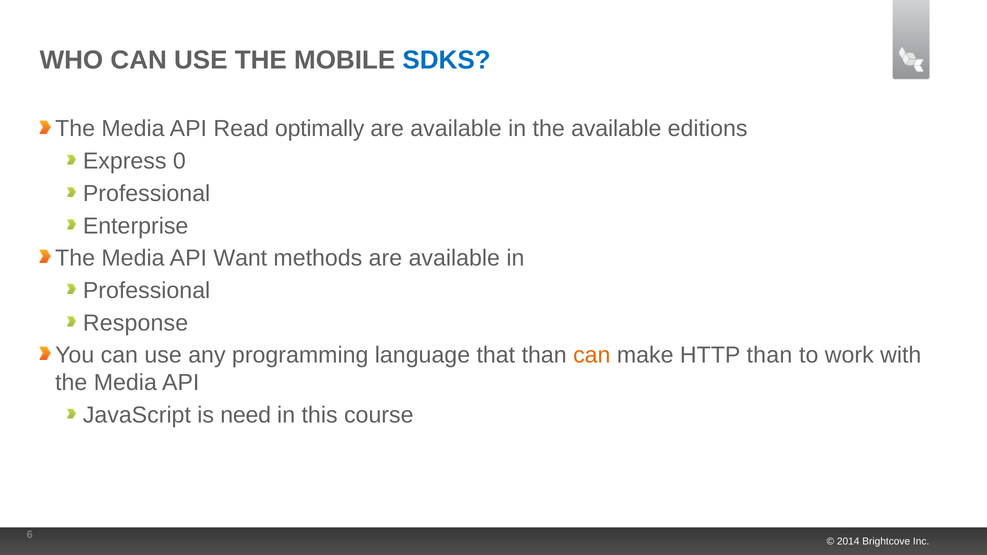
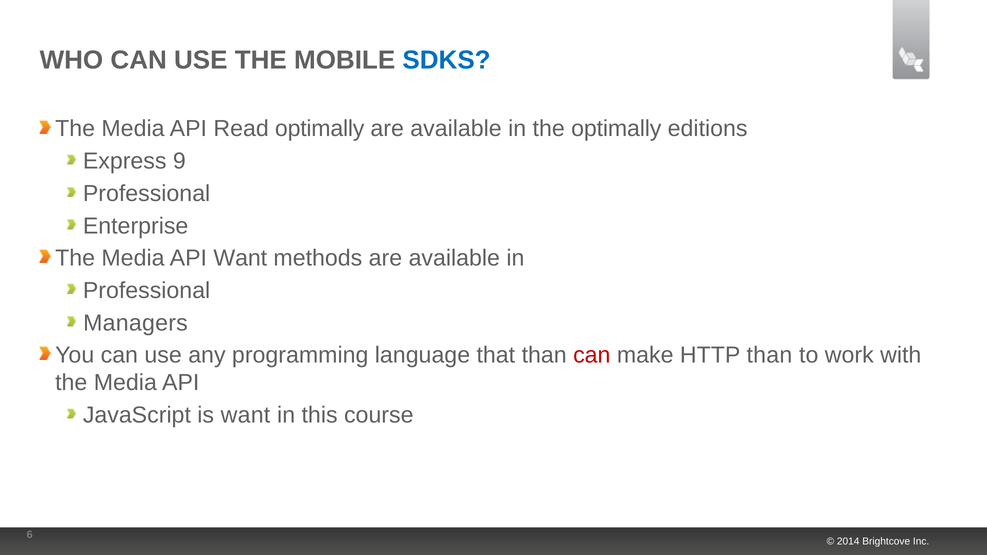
the available: available -> optimally (616, 129)
0: 0 -> 9 (179, 161)
Response: Response -> Managers (136, 323)
can colour: orange -> red (592, 355)
is need: need -> want (245, 415)
